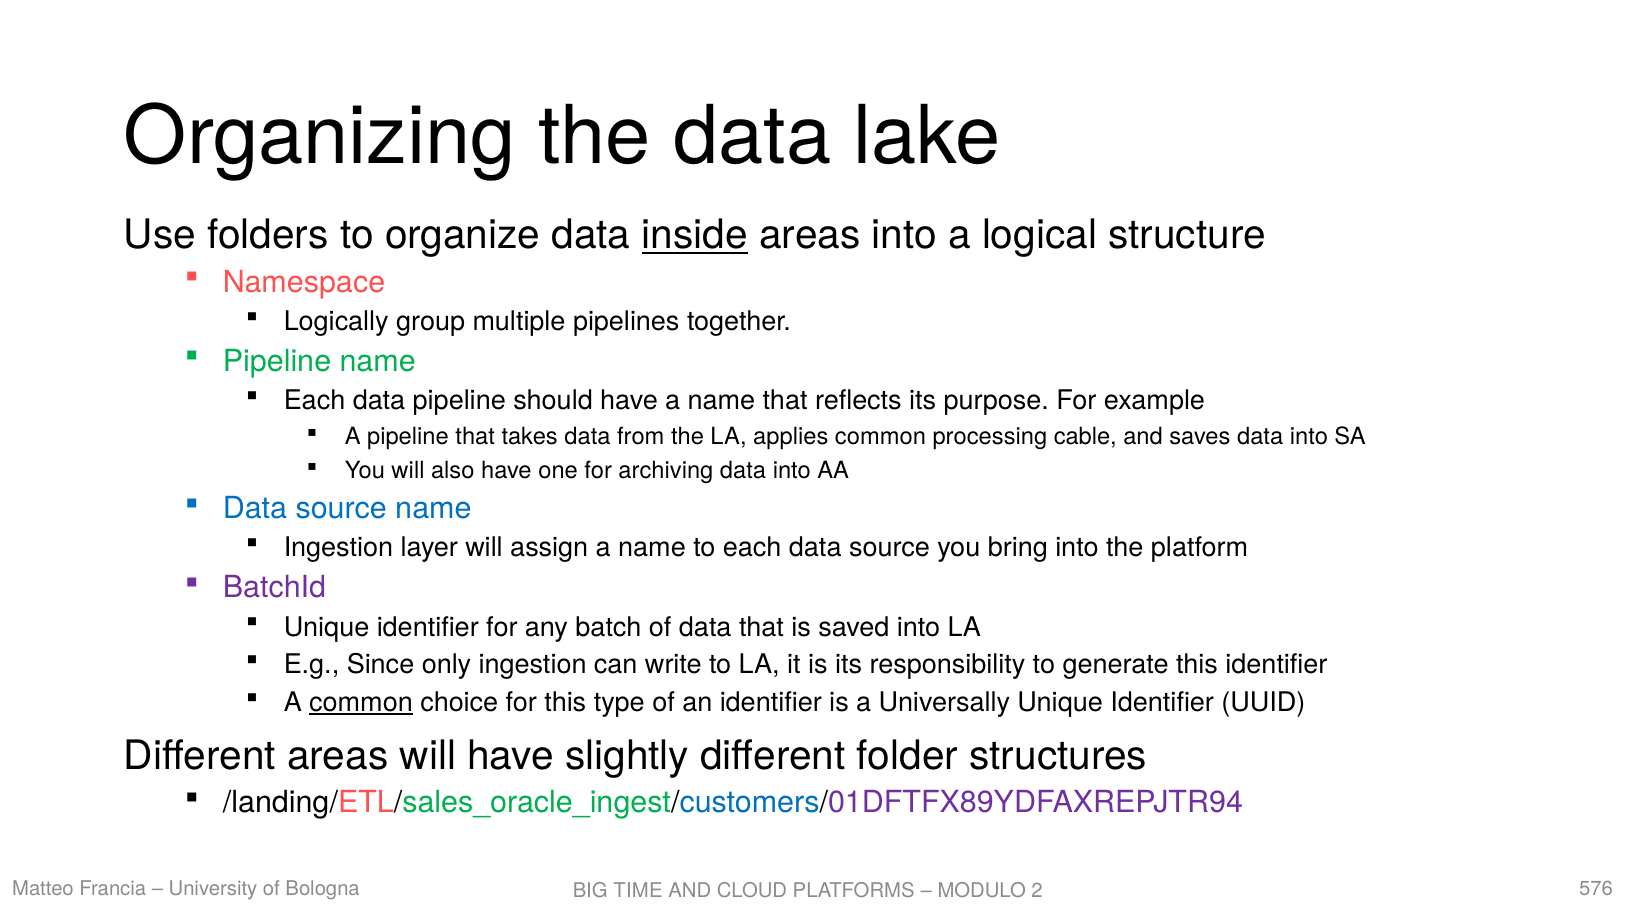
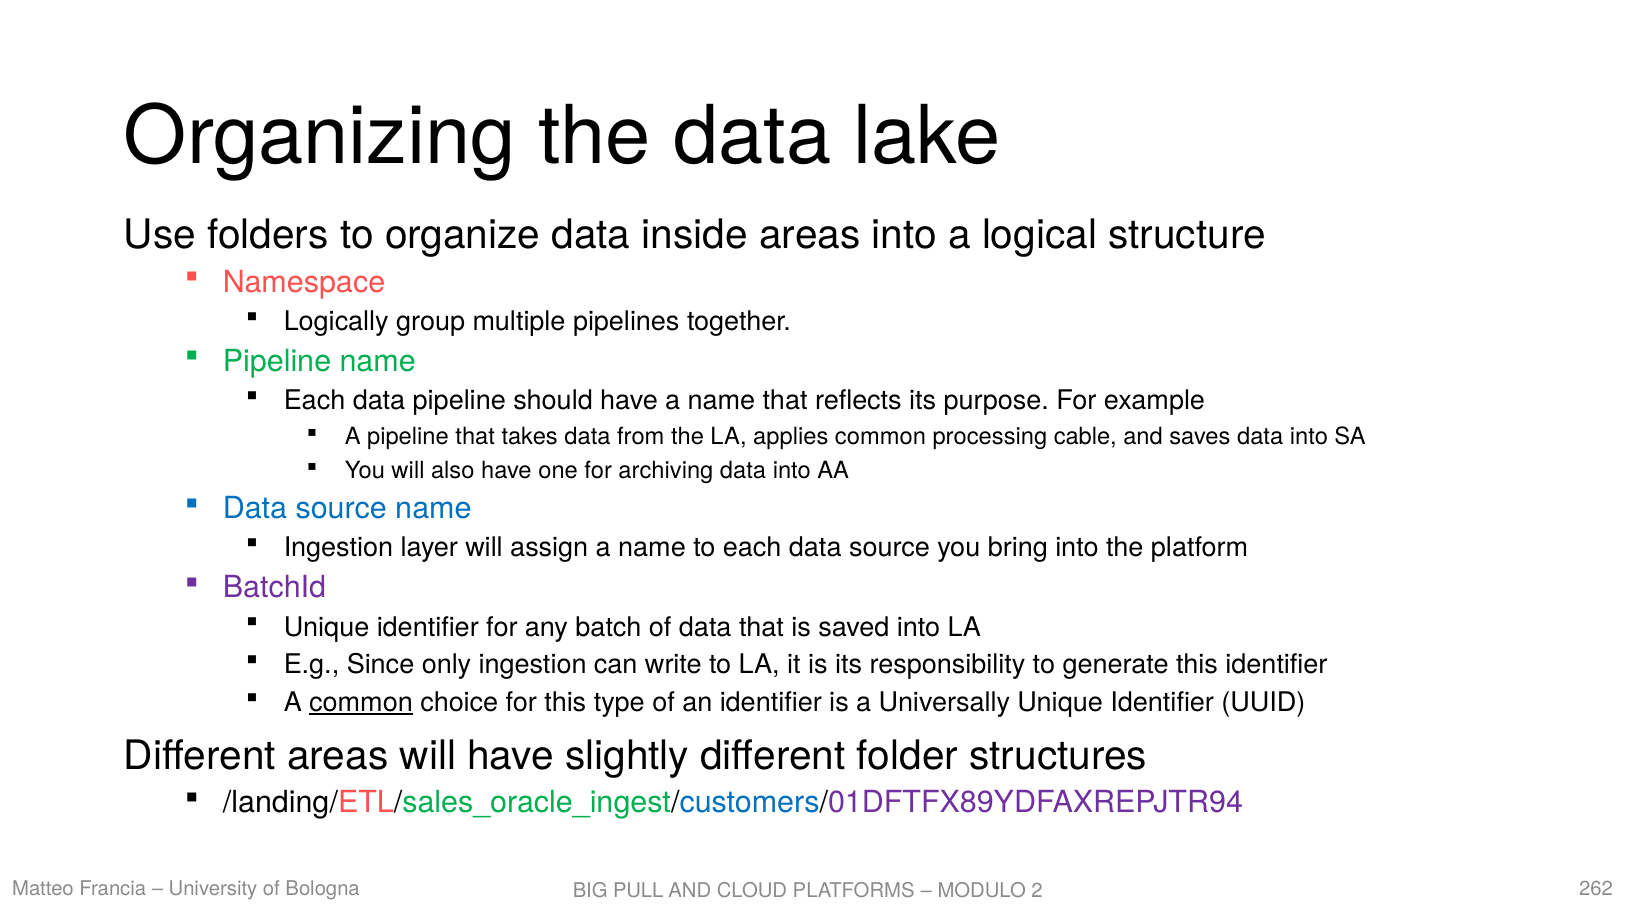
inside underline: present -> none (695, 236)
576: 576 -> 262 (1596, 889)
TIME: TIME -> PULL (638, 891)
